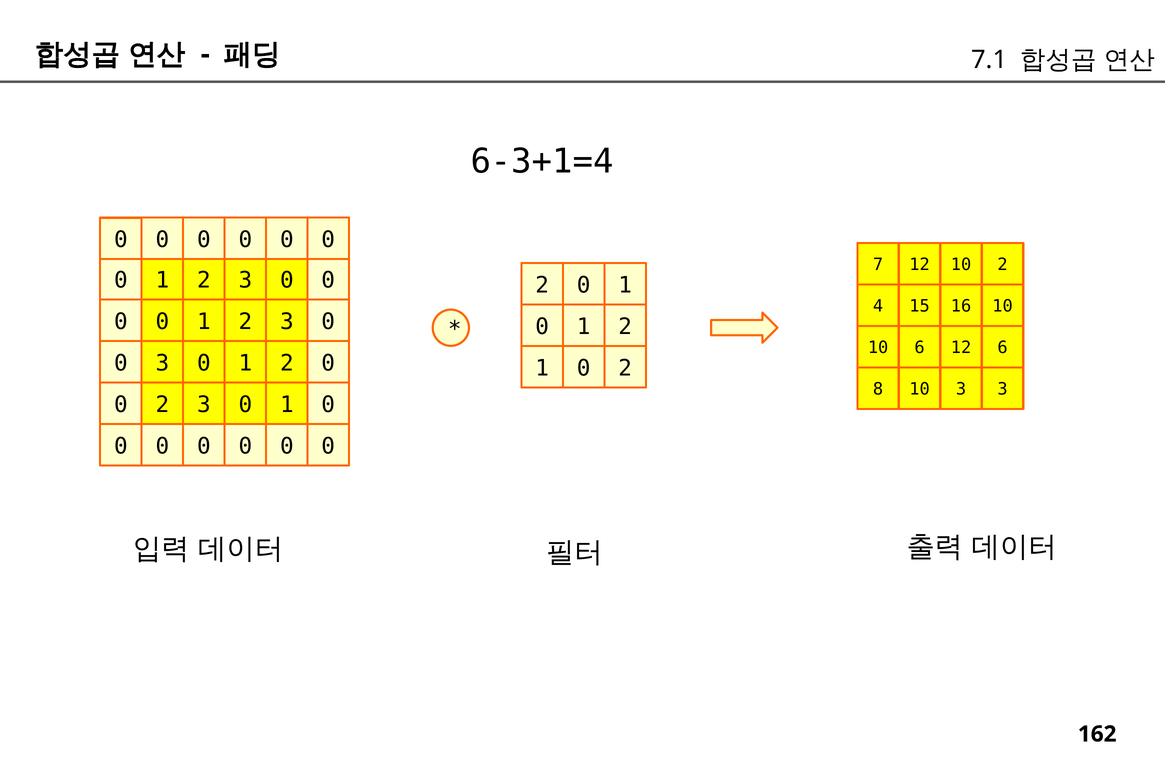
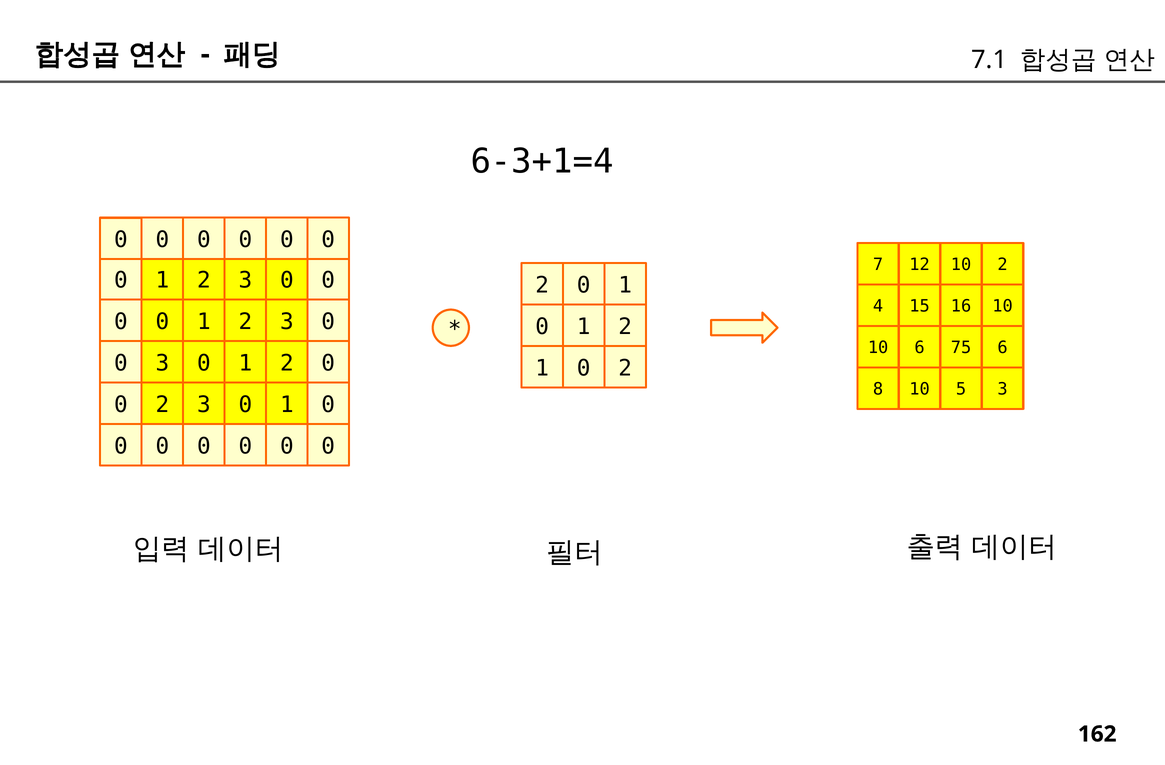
6 12: 12 -> 75 (961, 348)
10 3: 3 -> 5 (961, 389)
